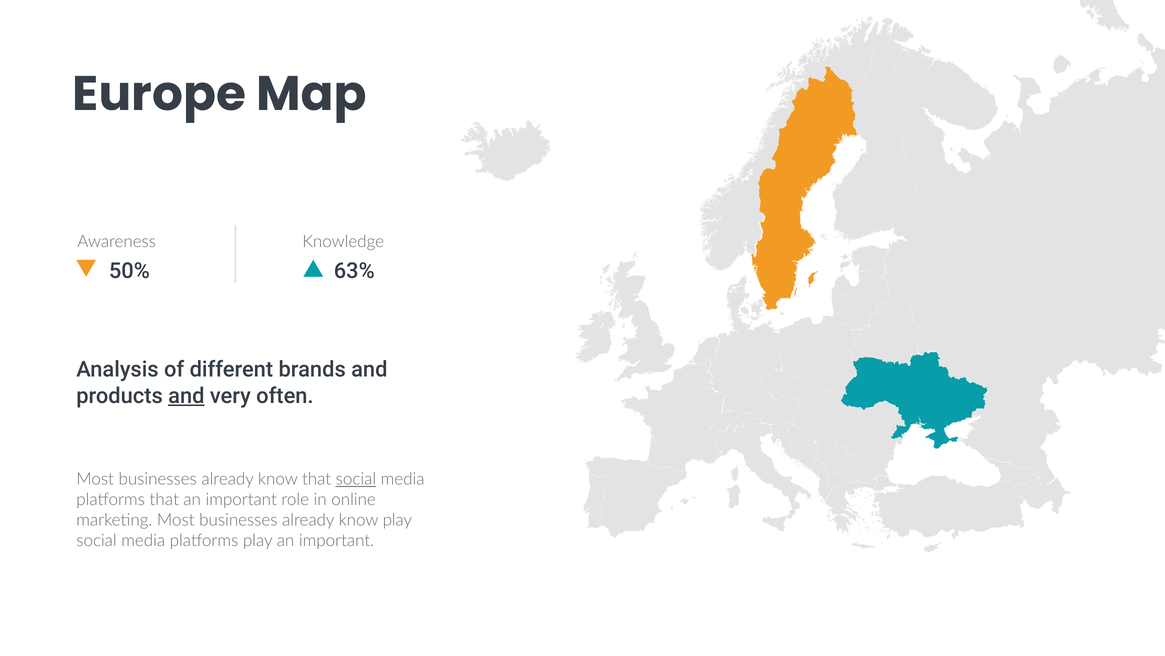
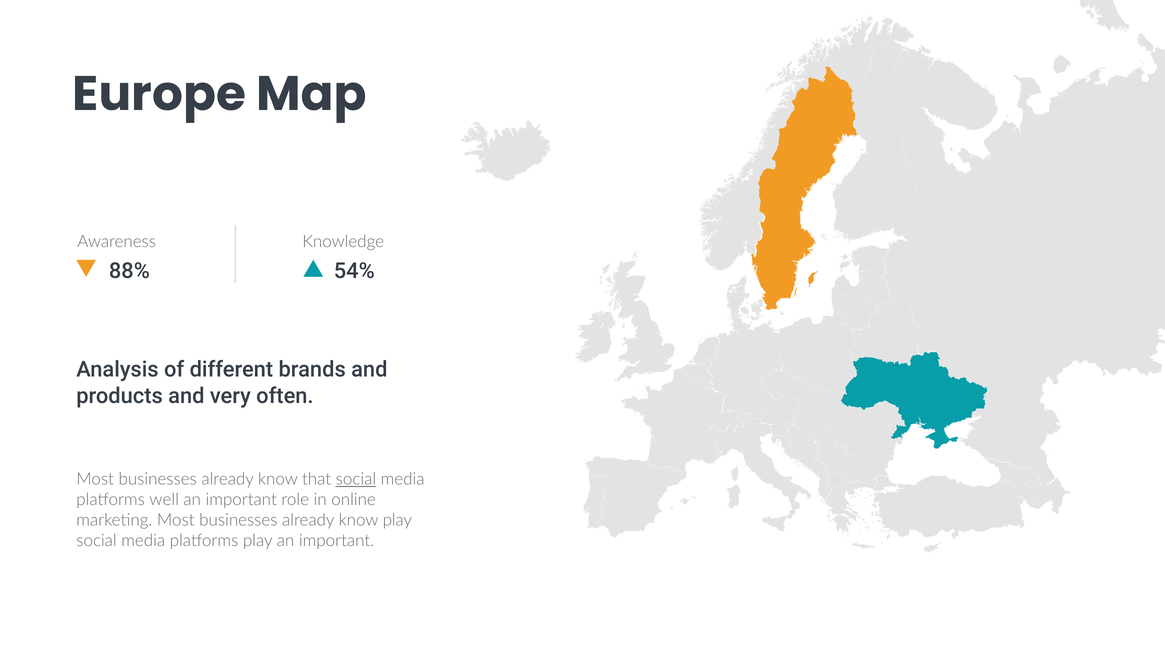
50%: 50% -> 88% (129, 271)
63%: 63% -> 54% (354, 271)
and underline: present -> none (186, 396)
platforms that: that -> well (164, 499)
